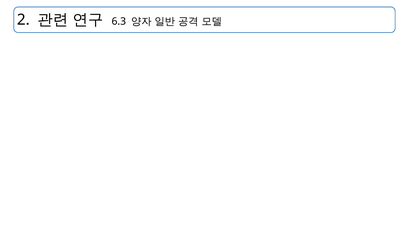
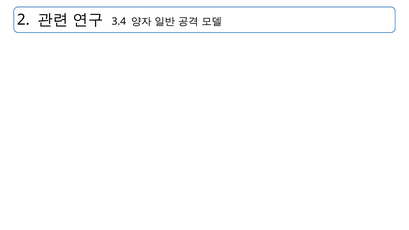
6.3: 6.3 -> 3.4 (119, 21)
